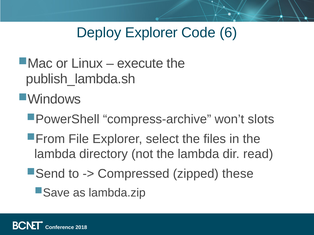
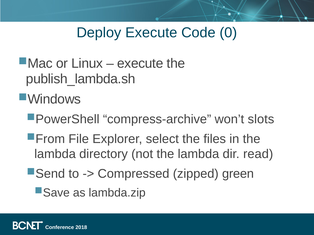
Deploy Explorer: Explorer -> Execute (151, 33)
6: 6 -> 0 (228, 33)
these: these -> green (238, 174)
